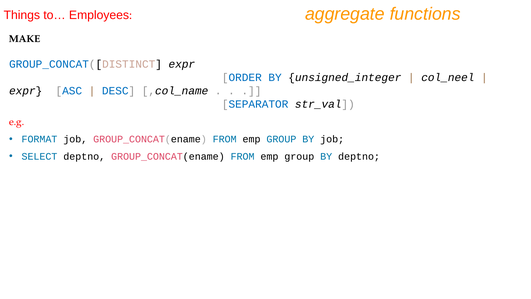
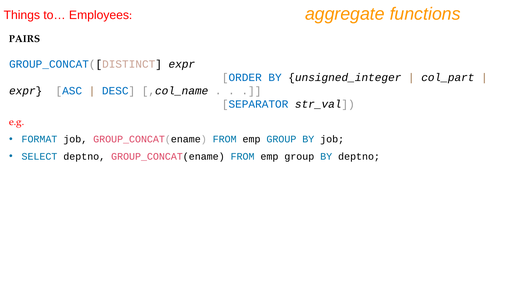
MAKE: MAKE -> PAIRS (24, 39)
col_neel: col_neel -> col_part (448, 78)
